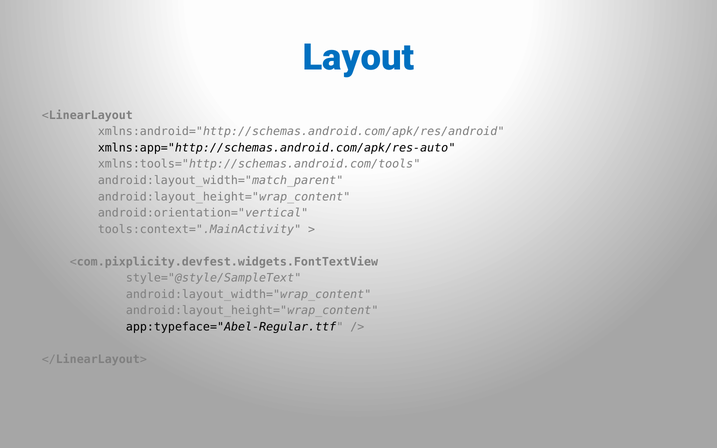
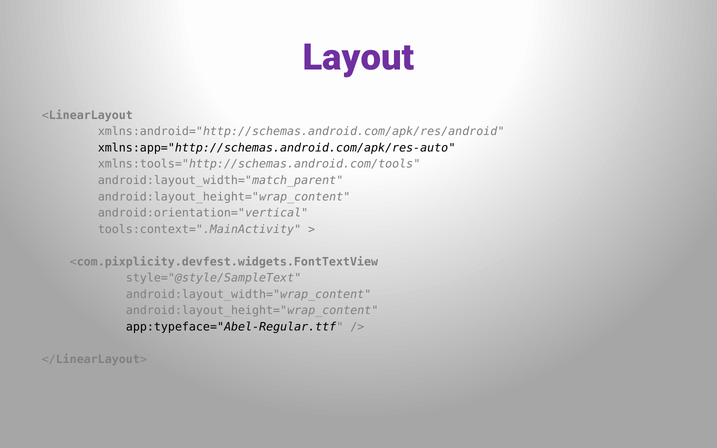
Layout colour: blue -> purple (358, 58)
